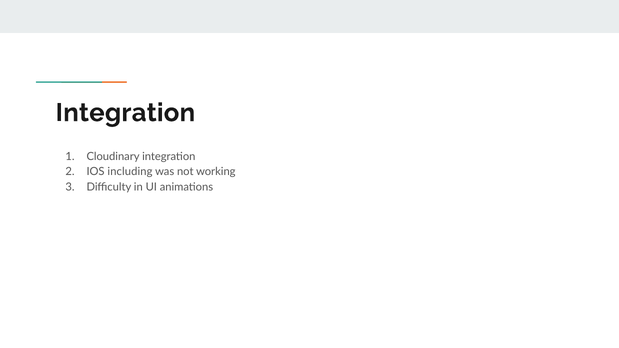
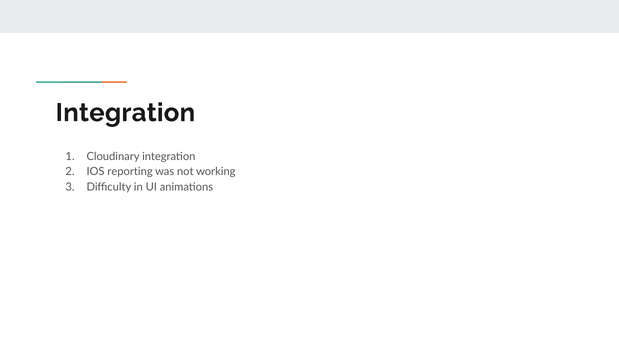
including: including -> reporting (130, 172)
